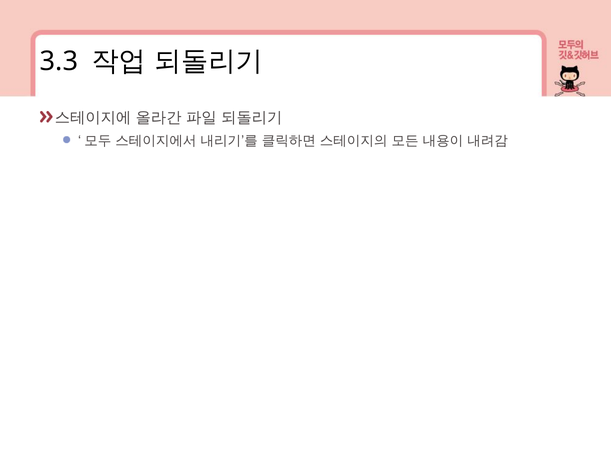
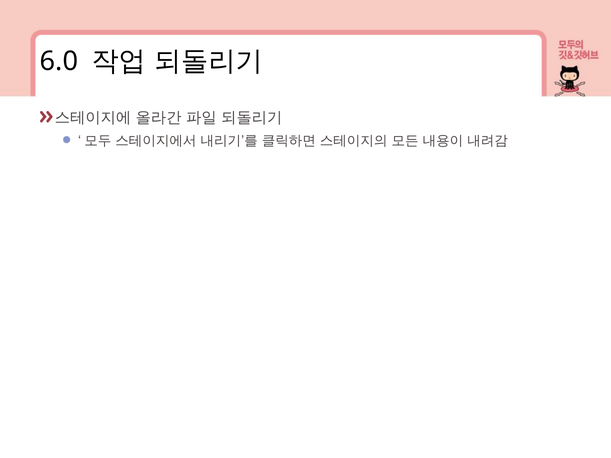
3.3: 3.3 -> 6.0 (59, 61)
